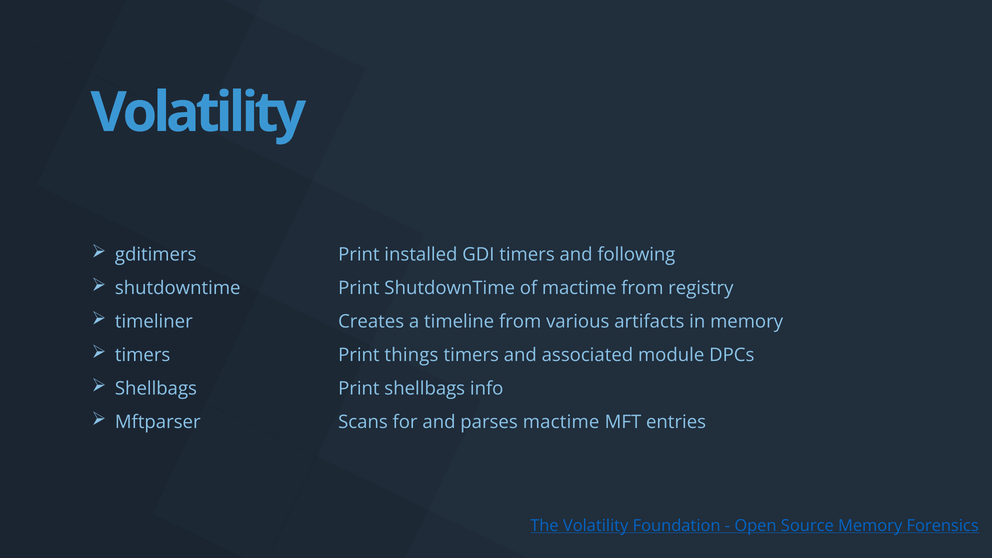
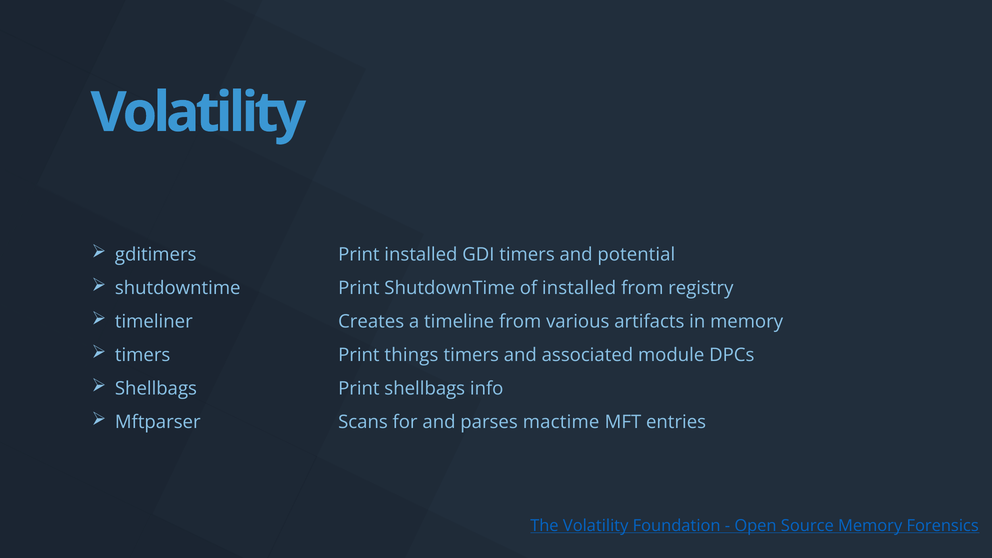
following: following -> potential (636, 255)
of mactime: mactime -> installed (579, 288)
